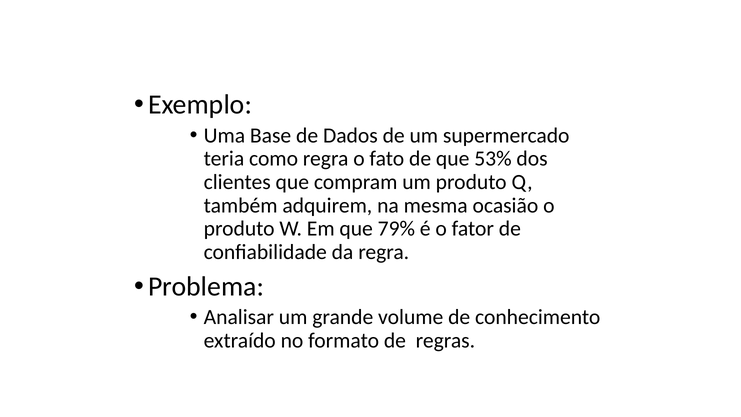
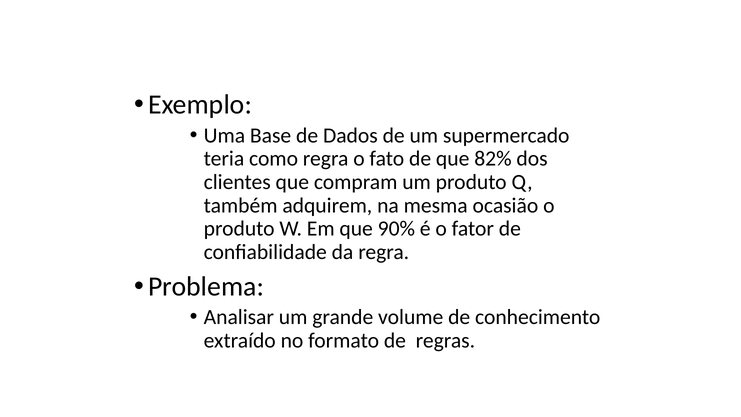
53%: 53% -> 82% (493, 159)
79%: 79% -> 90% (396, 229)
